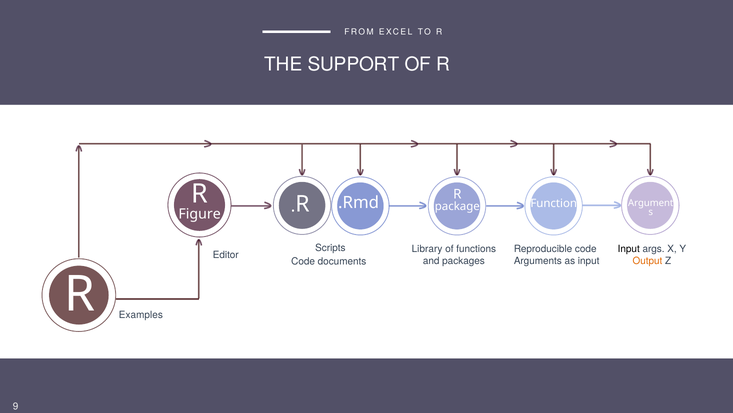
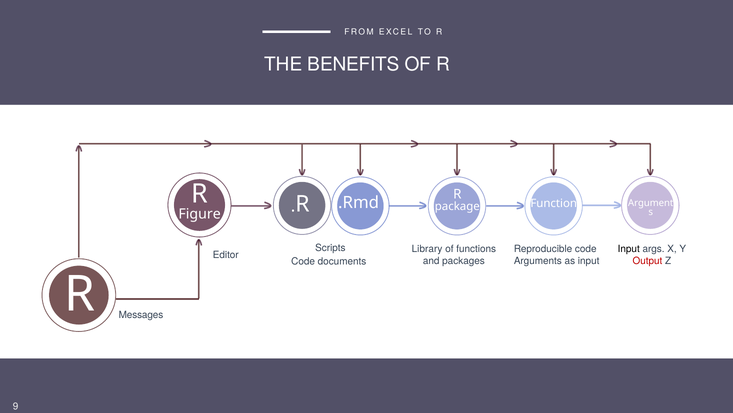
SUPPORT: SUPPORT -> BENEFITS (354, 65)
Output colour: orange -> red (647, 261)
Examples: Examples -> Messages (141, 315)
